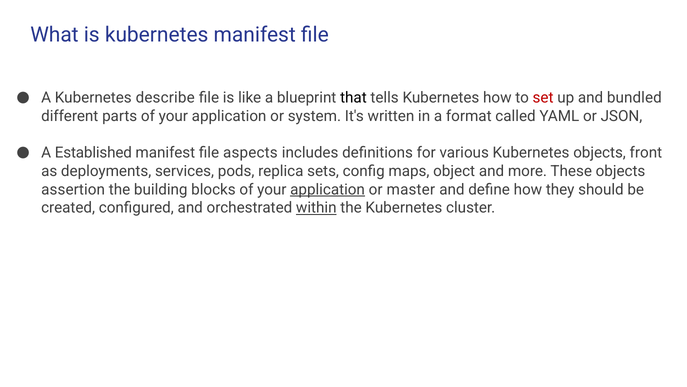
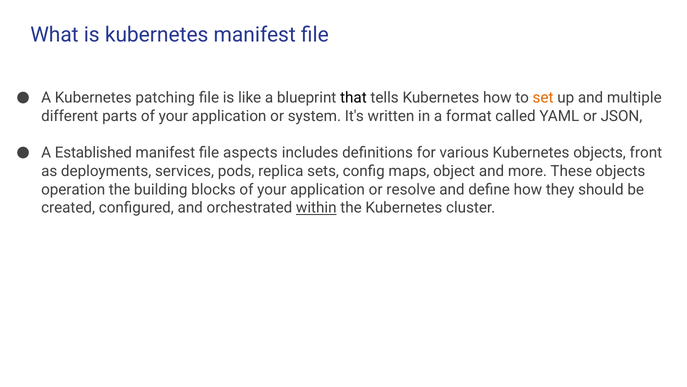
describe: describe -> patching (165, 98)
set colour: red -> orange (543, 98)
bundled: bundled -> multiple (634, 98)
assertion: assertion -> operation (73, 189)
application underline: present -> none (328, 189)
master: master -> resolve (411, 189)
